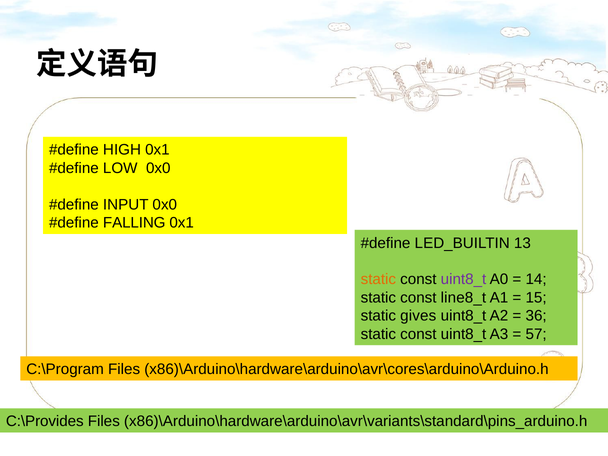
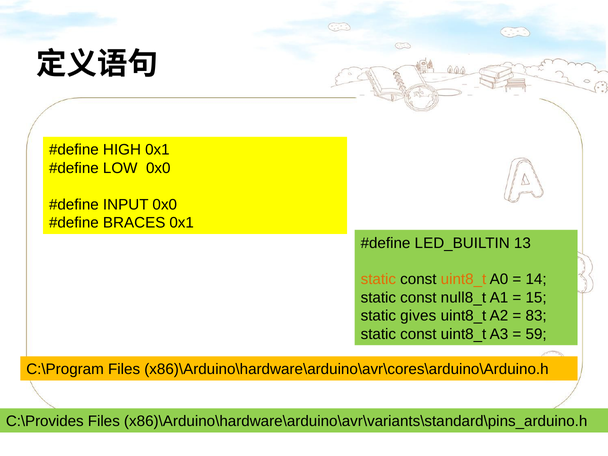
FALLING: FALLING -> BRACES (134, 223)
uint8_t colour: purple -> orange (464, 279)
line8_t: line8_t -> null8_t (463, 298)
36: 36 -> 83 (536, 316)
57: 57 -> 59 (536, 334)
